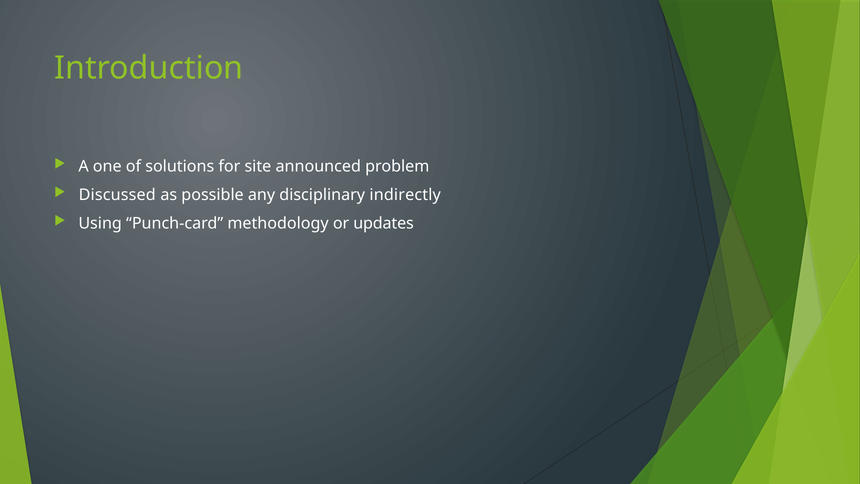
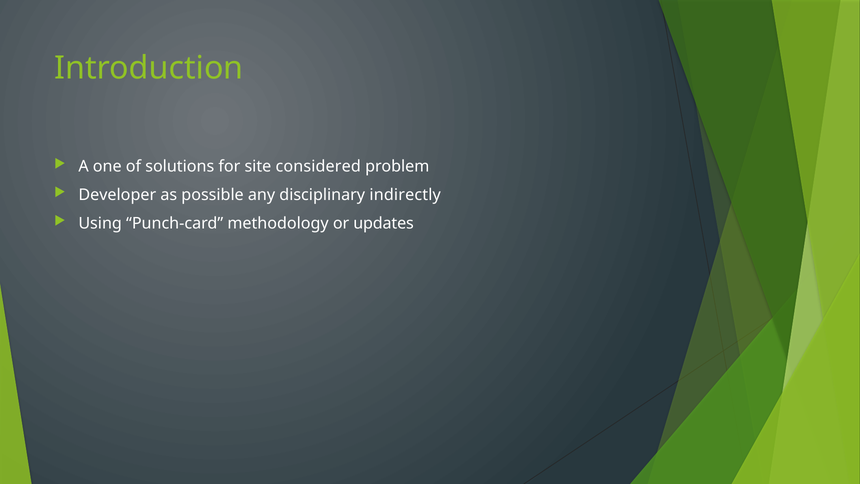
announced: announced -> considered (318, 166)
Discussed: Discussed -> Developer (117, 195)
